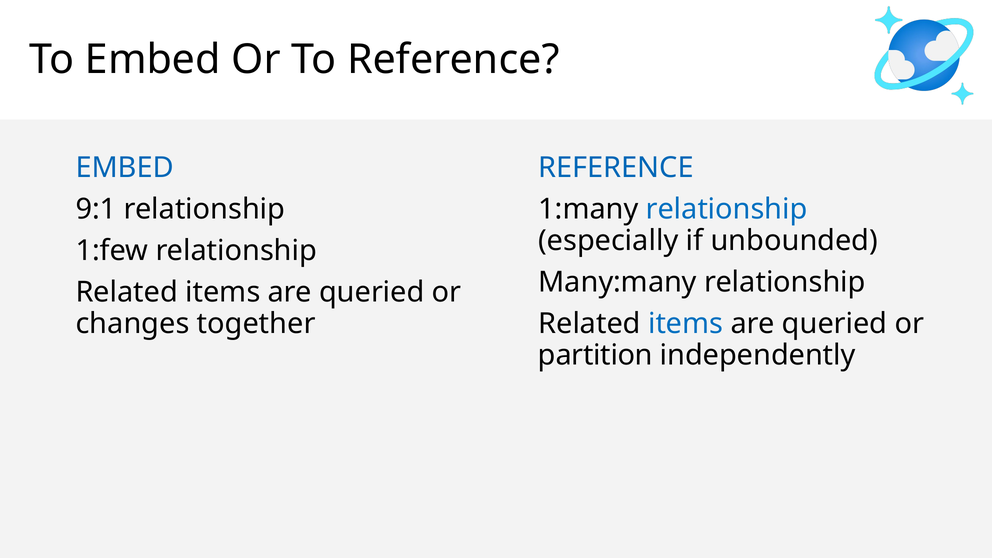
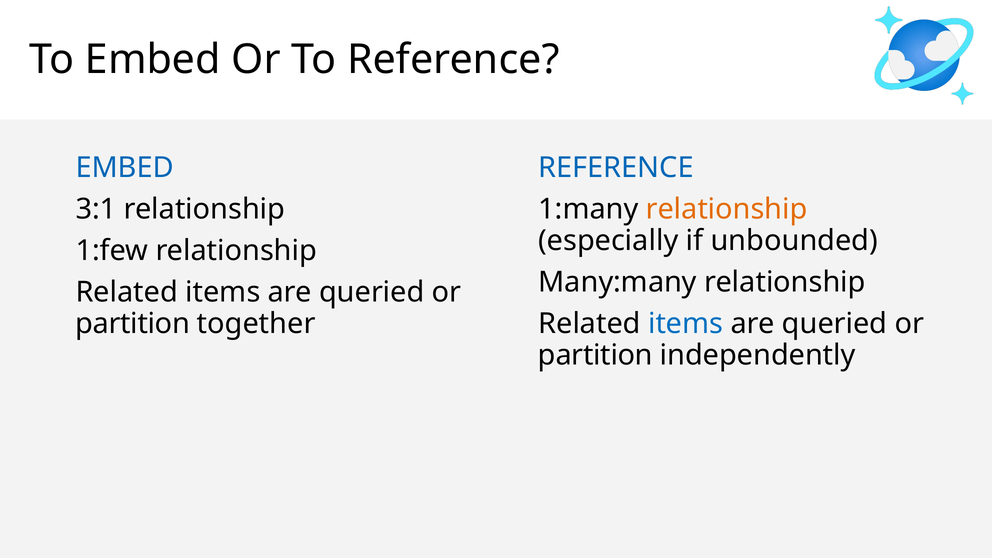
9:1: 9:1 -> 3:1 (96, 209)
relationship colour: blue -> orange (727, 209)
changes: changes -> partition (133, 324)
